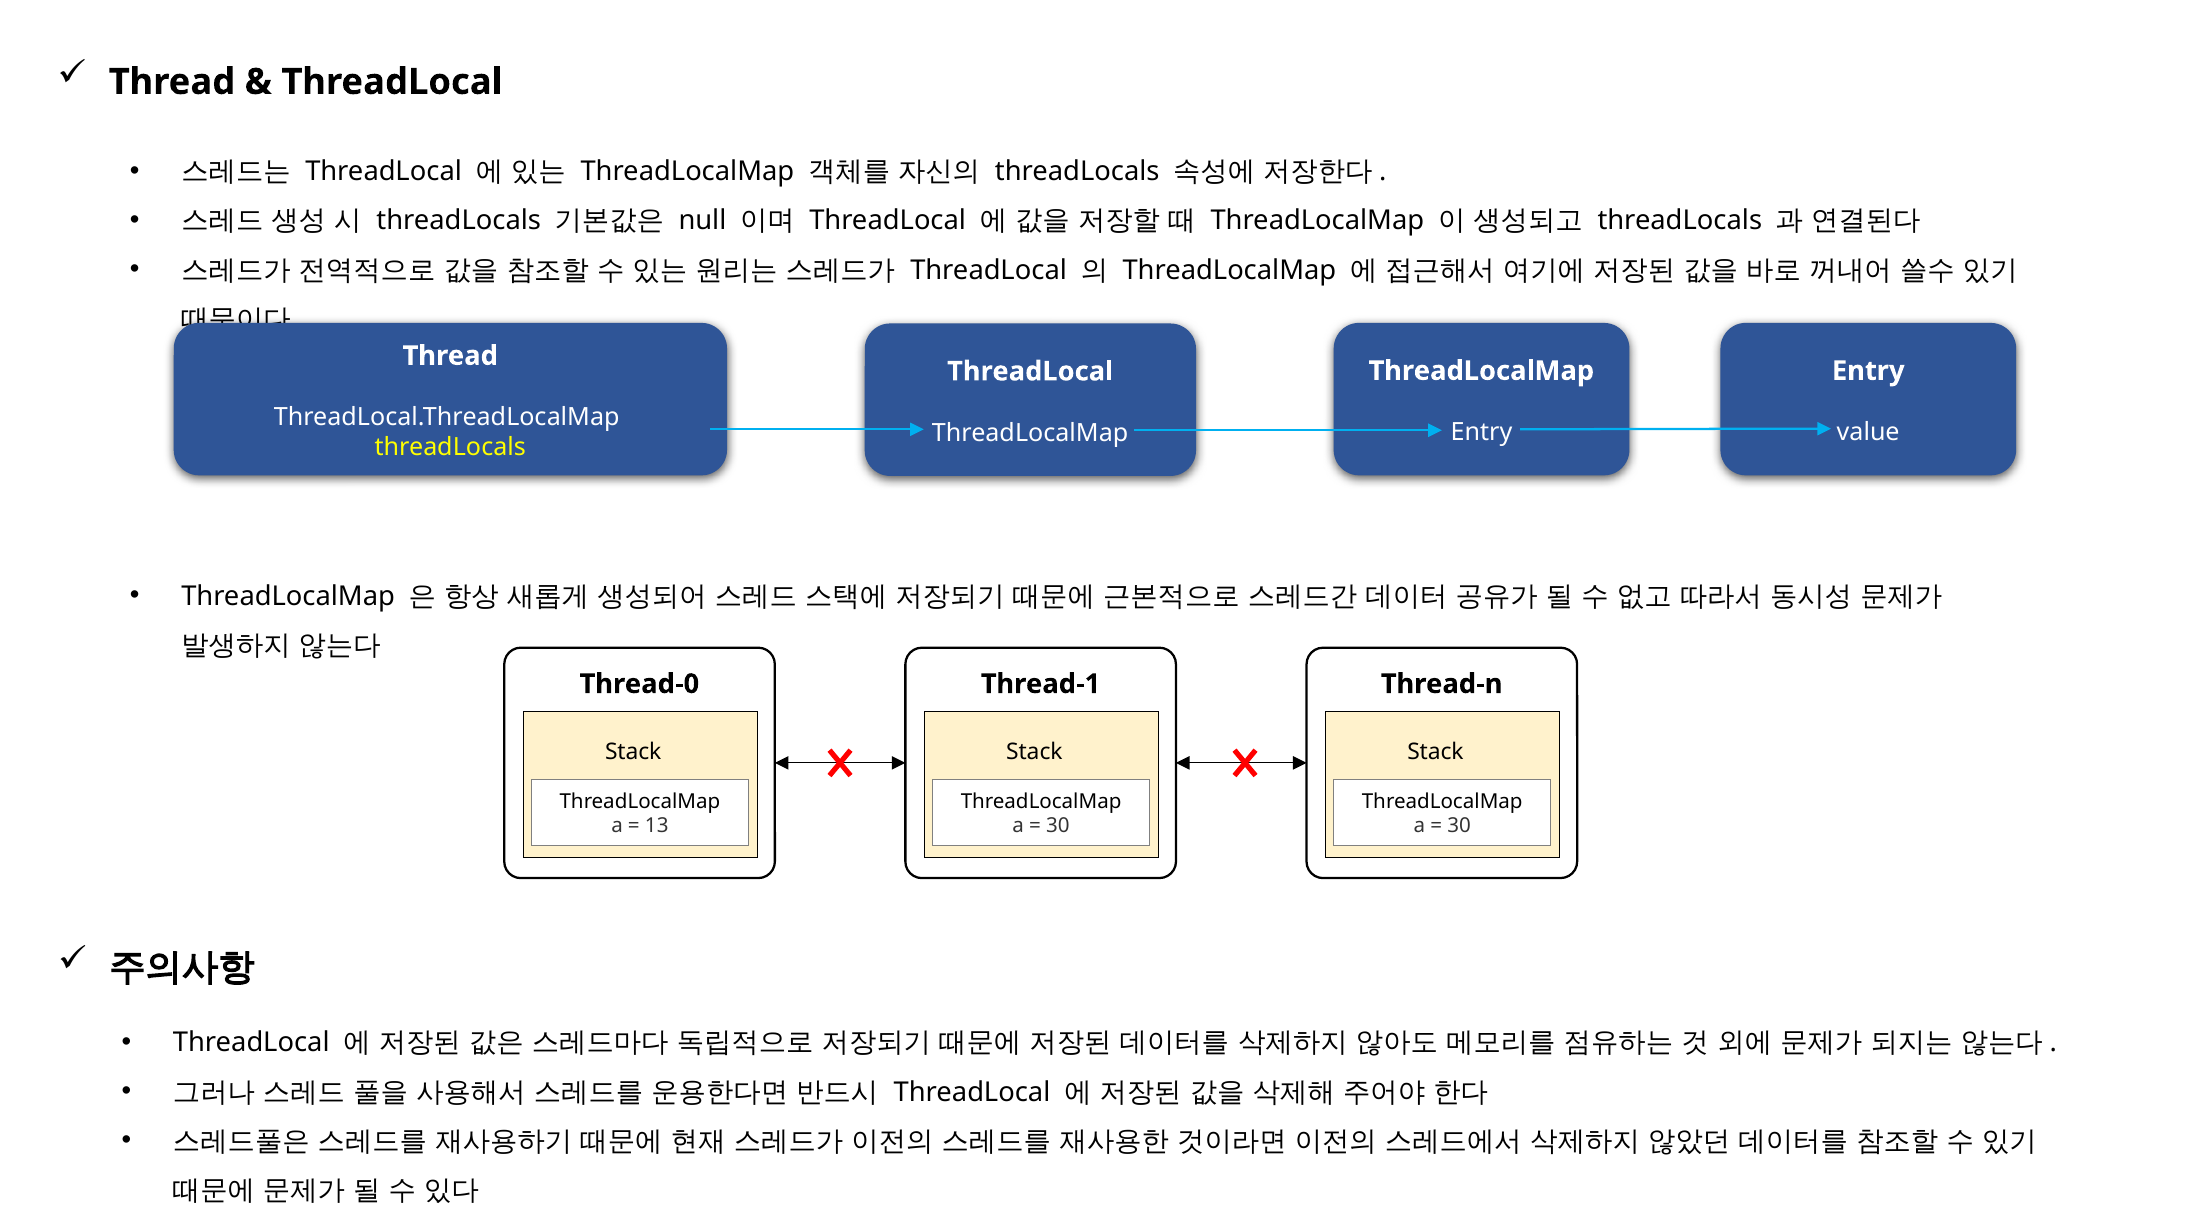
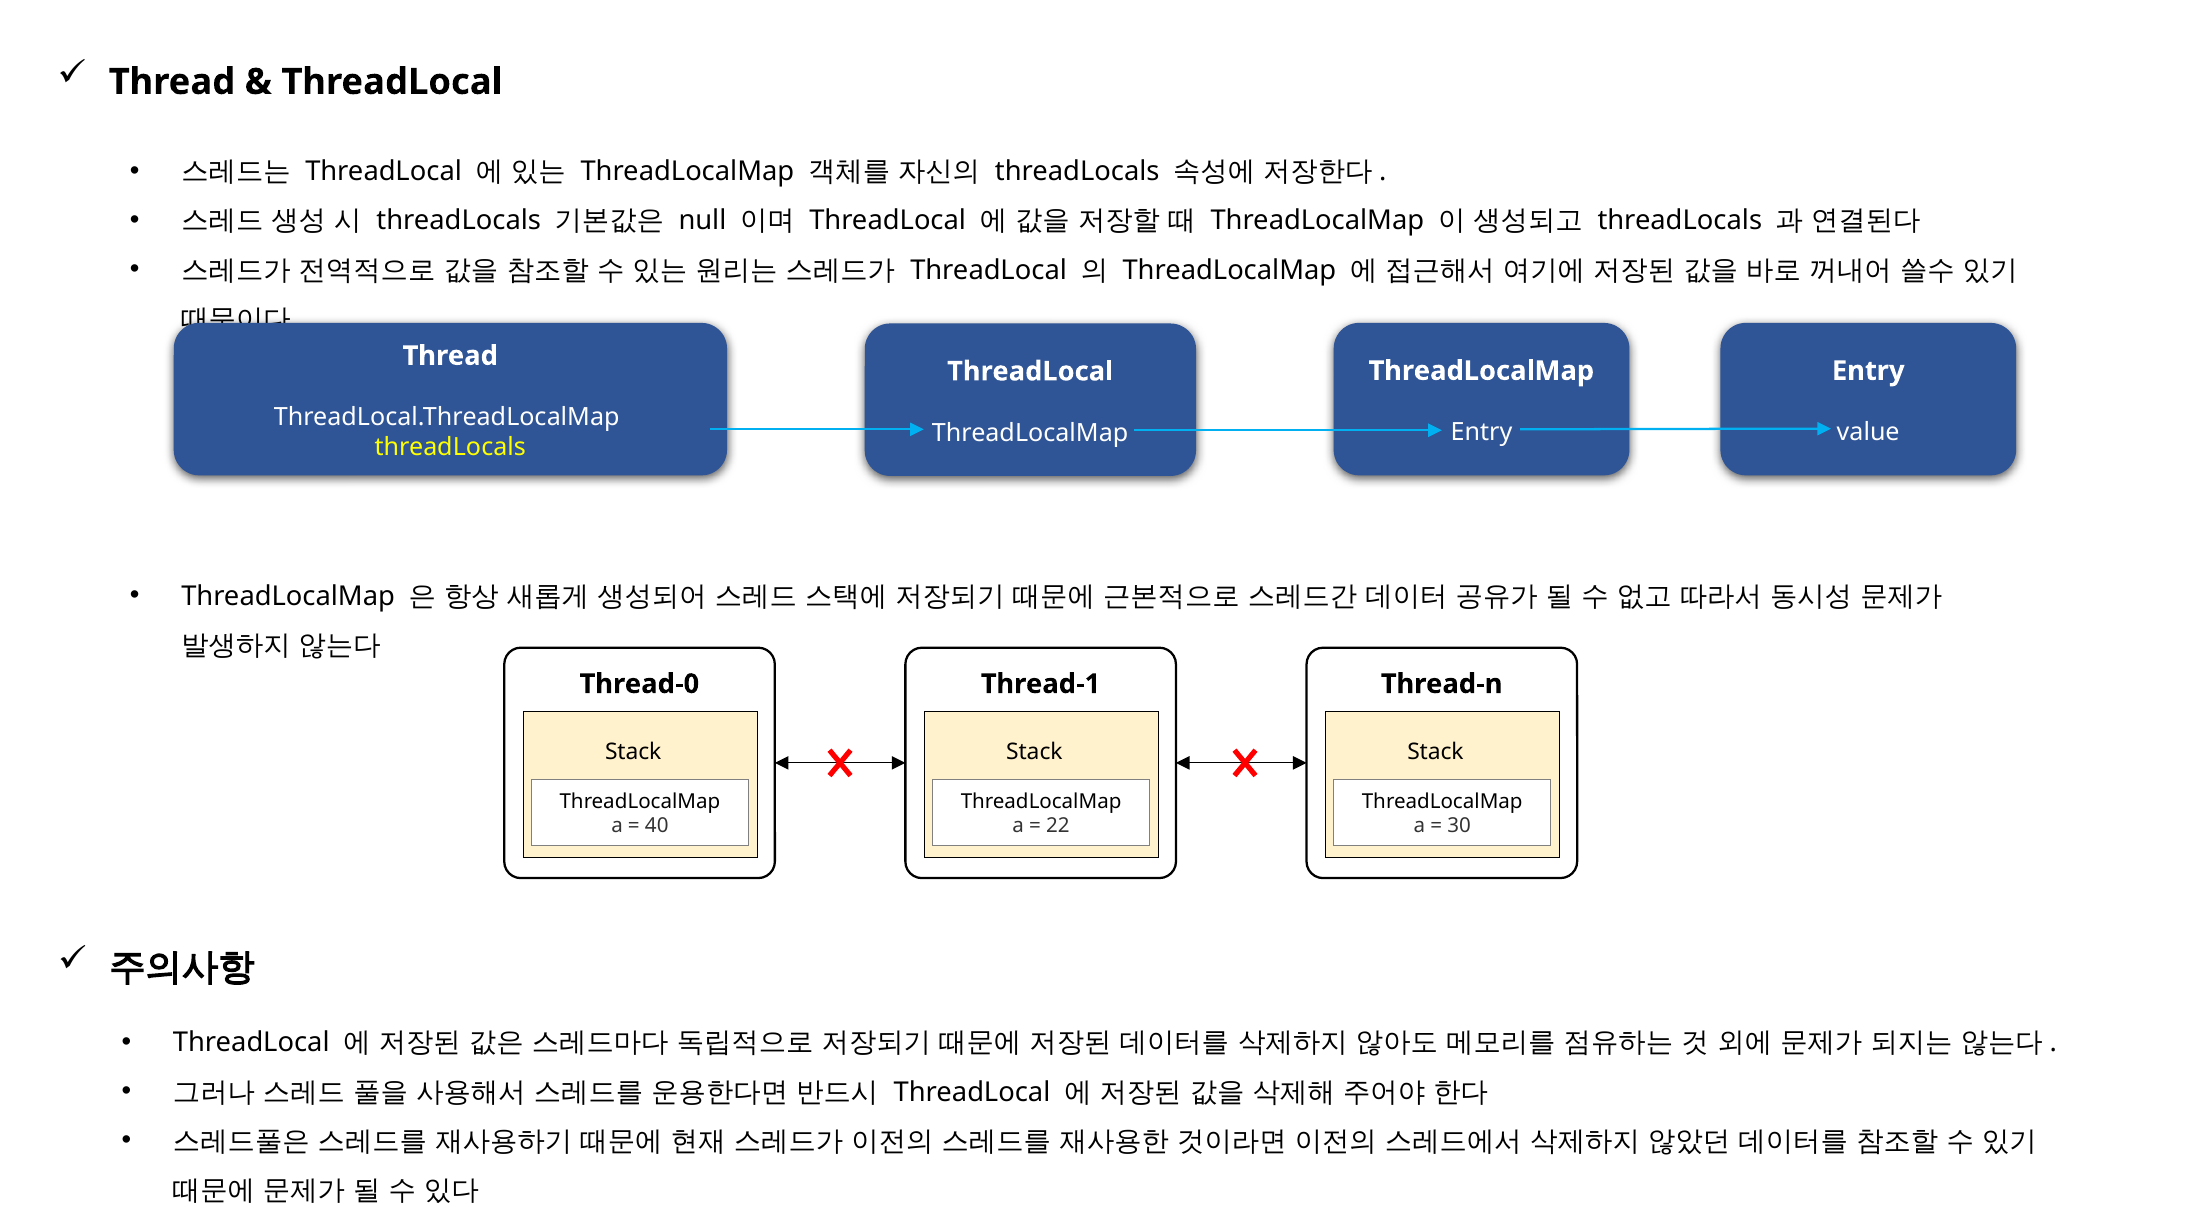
13: 13 -> 40 (657, 826)
30: 30 -> 22 (1058, 826)
